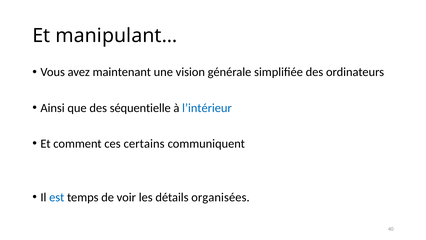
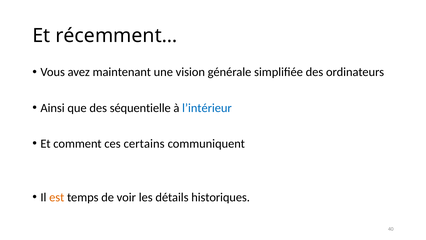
manipulant…: manipulant… -> récemment… (116, 36)
est colour: blue -> orange (57, 197)
organisées: organisées -> historiques (221, 197)
